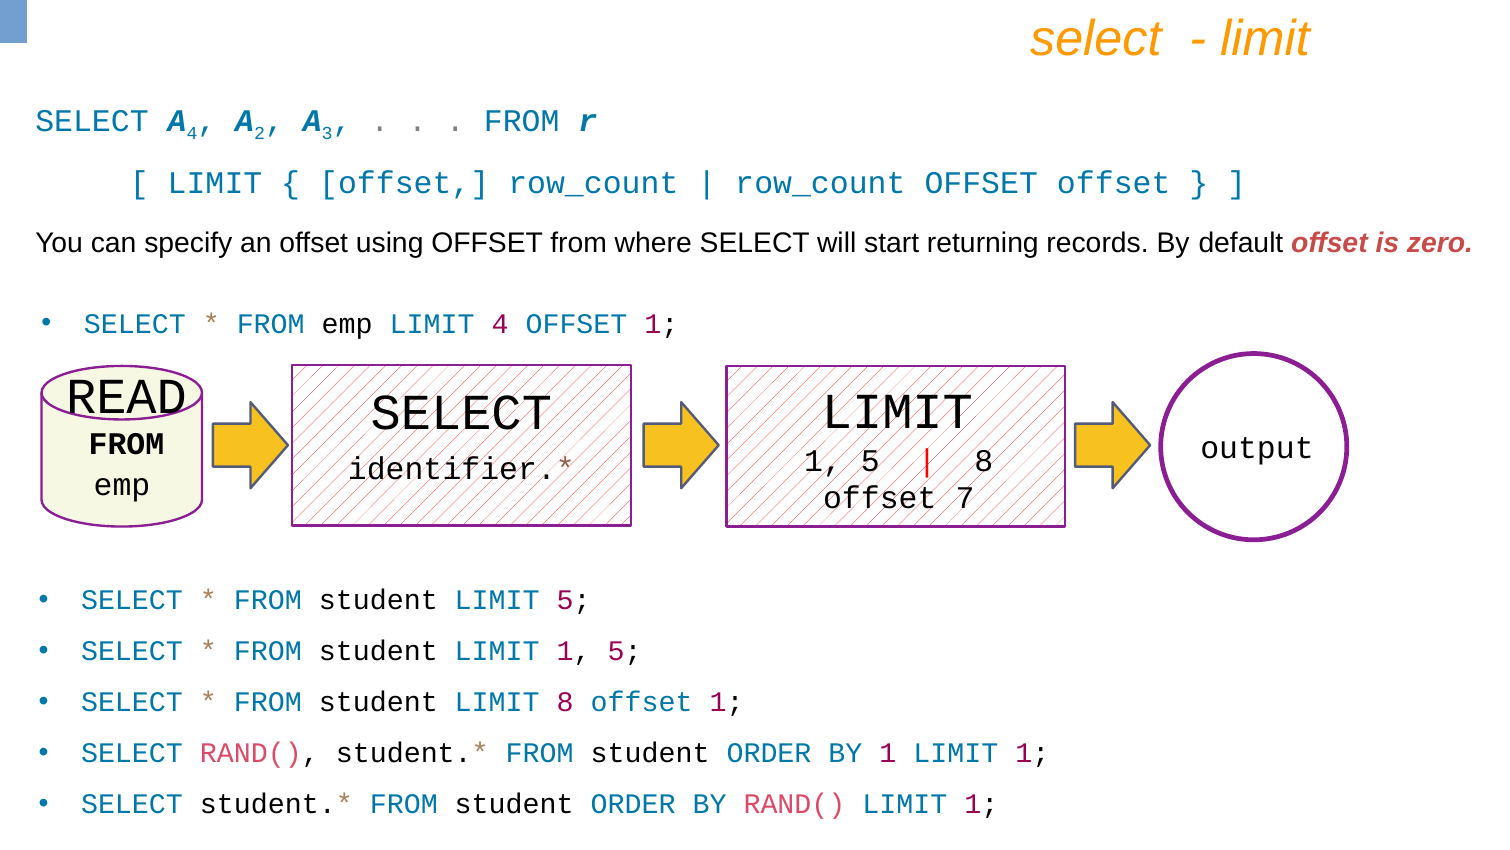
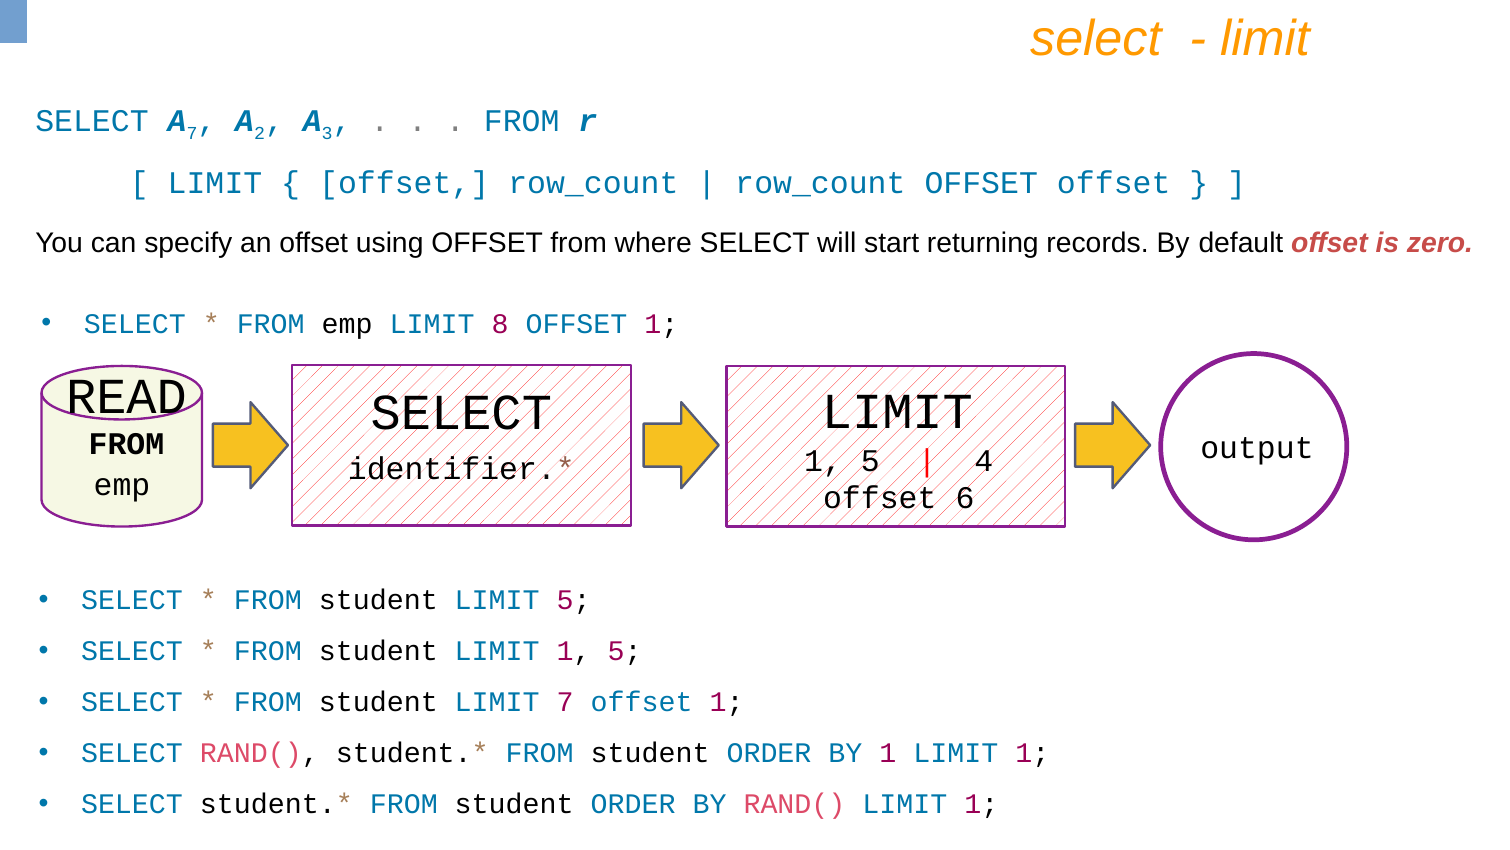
4: 4 -> 7 (192, 133)
LIMIT 4: 4 -> 8 (500, 324)
8: 8 -> 4 (984, 460)
7: 7 -> 6 (965, 498)
LIMIT 8: 8 -> 7 (565, 702)
